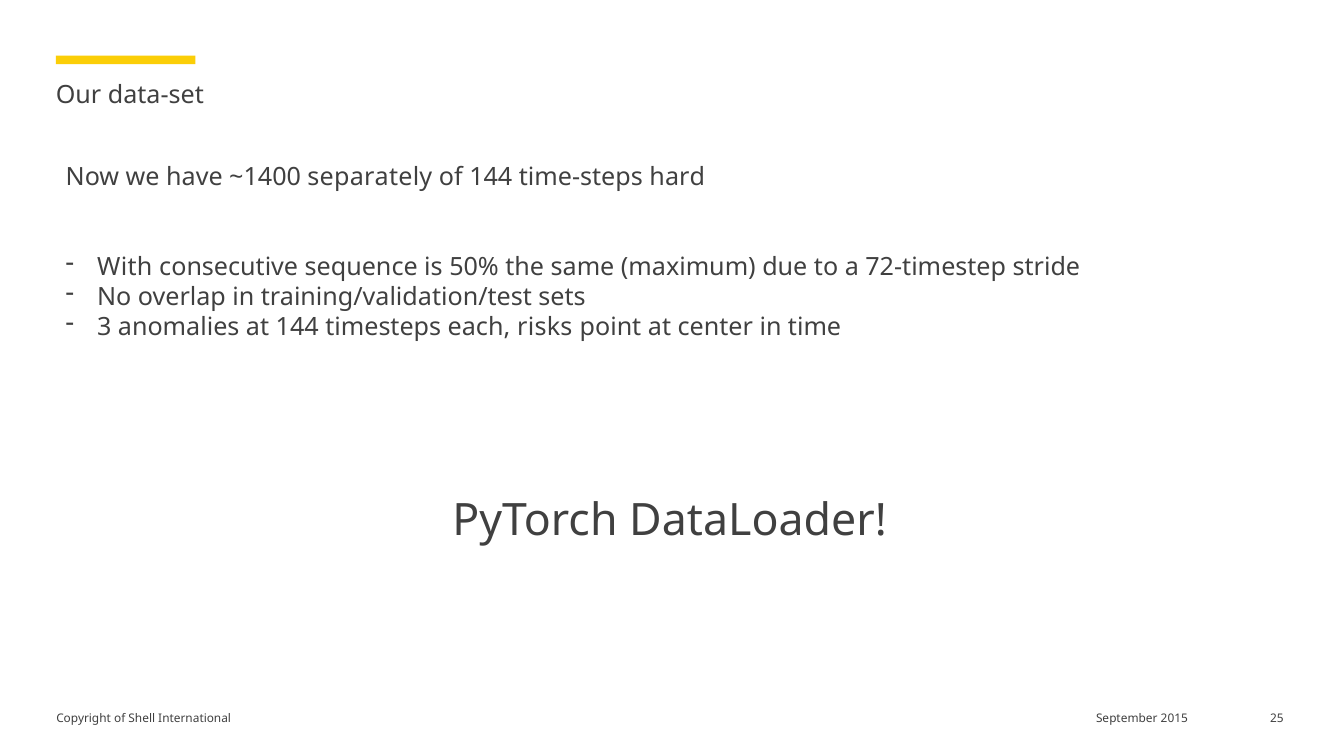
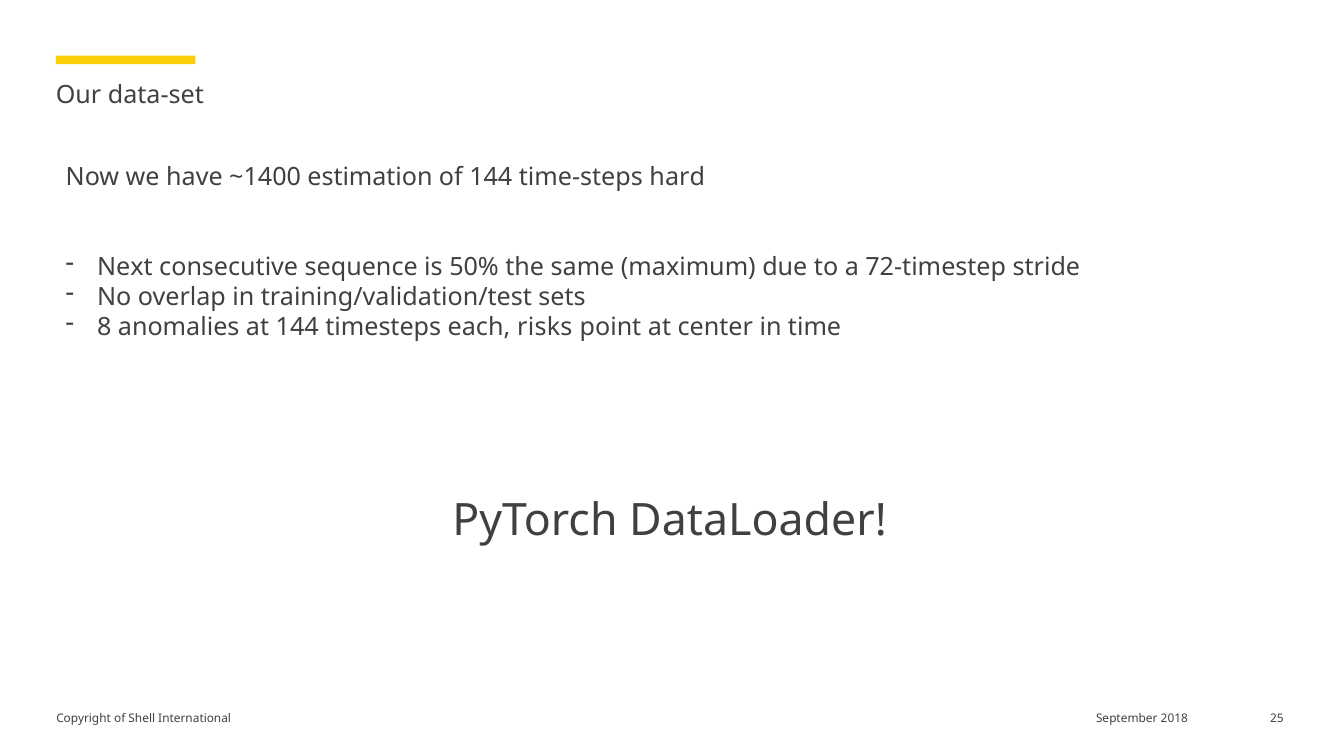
separately: separately -> estimation (370, 177)
With: With -> Next (125, 267)
3: 3 -> 8 (104, 328)
2015: 2015 -> 2018 (1174, 719)
